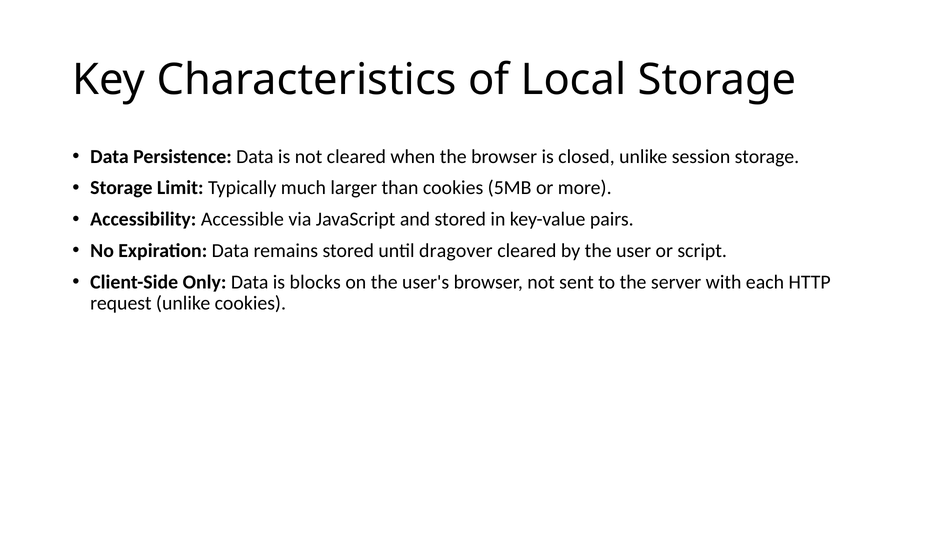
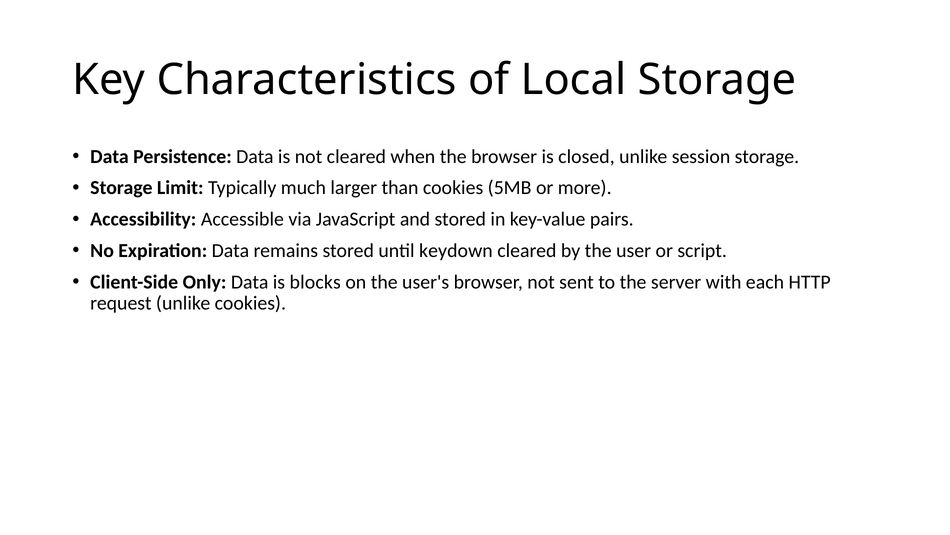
dragover: dragover -> keydown (456, 250)
